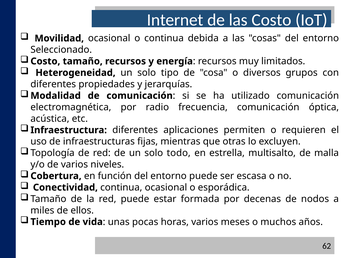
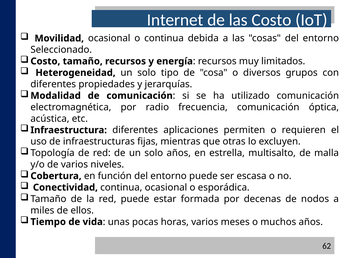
solo todo: todo -> años (179, 153)
